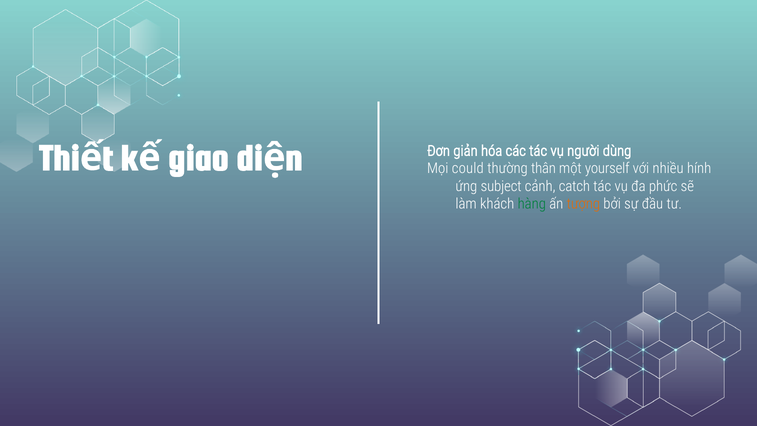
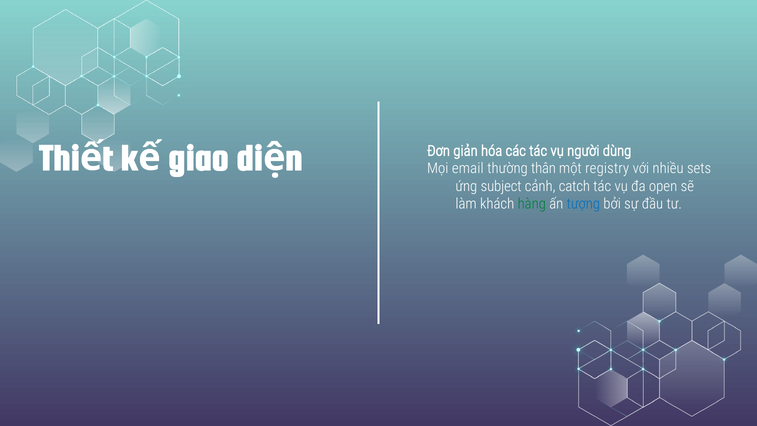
could: could -> email (468, 168)
yourself: yourself -> registry (607, 168)
hính: hính -> sets (699, 168)
phức: phức -> open (663, 186)
tượng colour: orange -> blue (583, 204)
